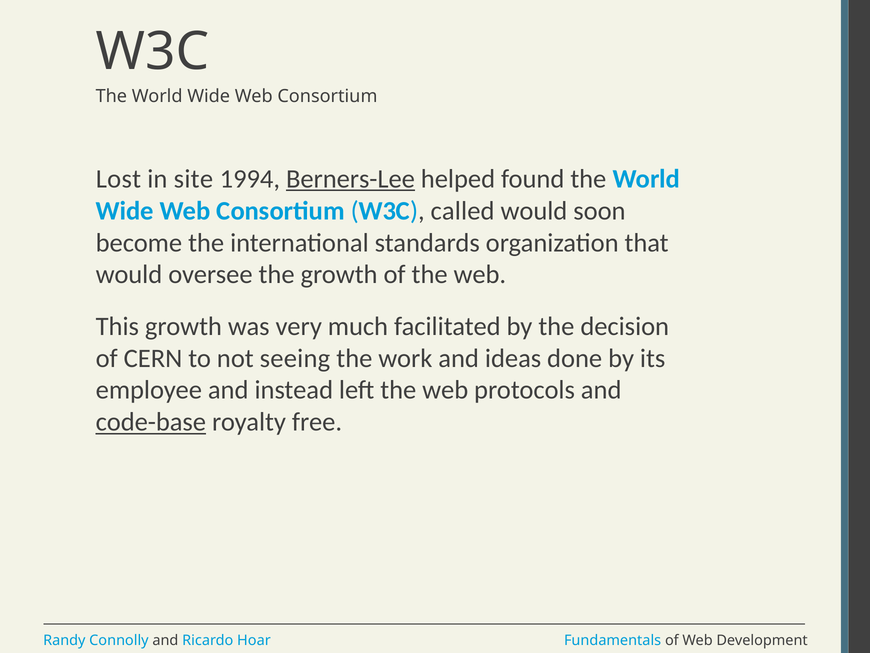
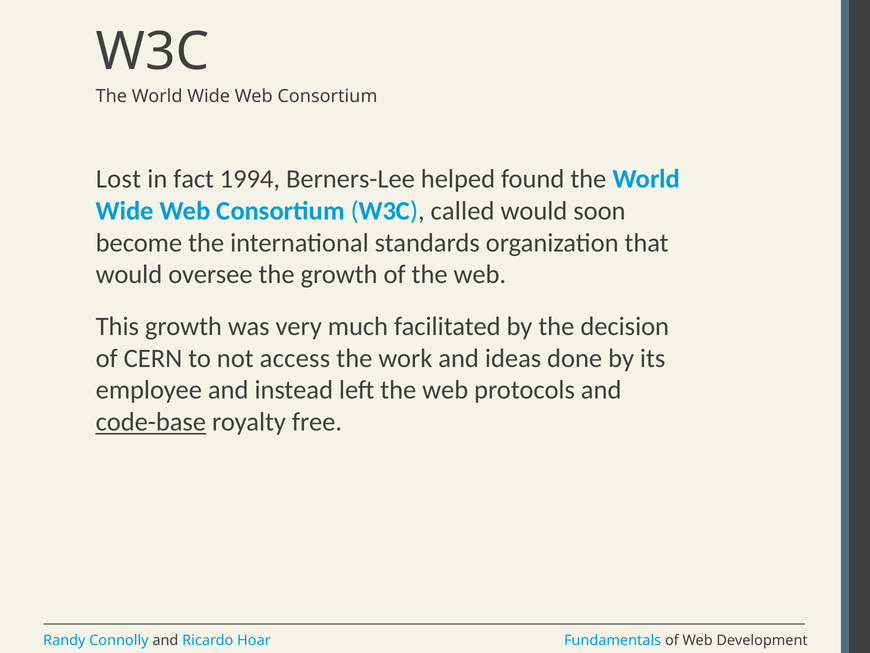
site: site -> fact (194, 179)
Berners-Lee underline: present -> none (350, 179)
seeing: seeing -> access (295, 358)
